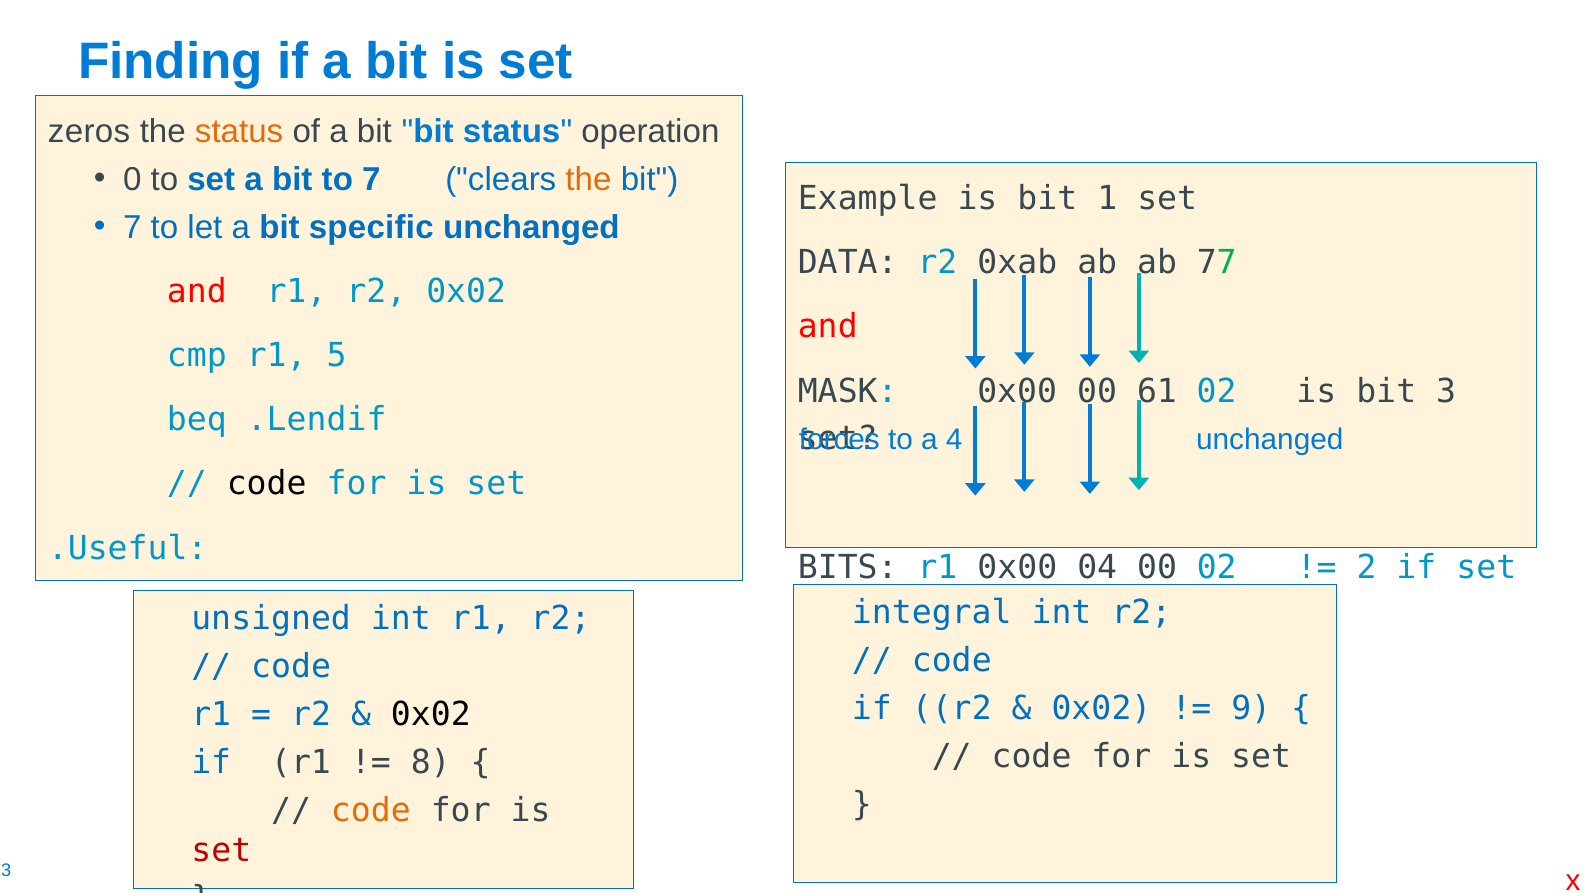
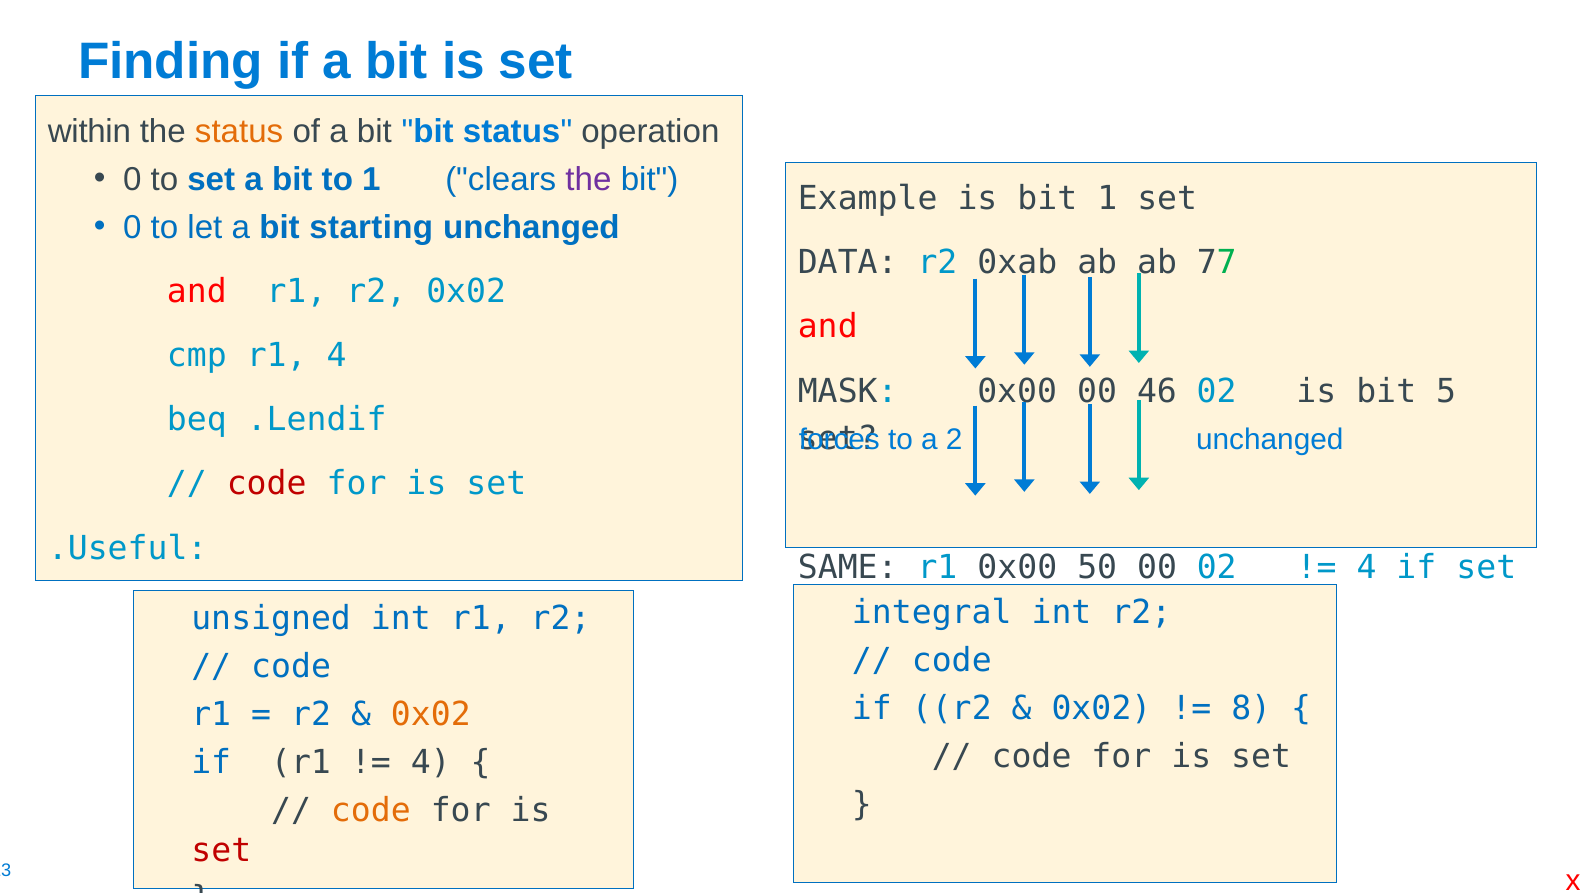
zeros: zeros -> within (89, 131)
to 7: 7 -> 1 (371, 179)
the colour: orange -> purple (589, 179)
7: 7 -> 0 (132, 227)
specific: specific -> starting (371, 227)
r1 5: 5 -> 4 (337, 356)
61: 61 -> 46 (1157, 391)
3: 3 -> 5 (1446, 391)
4: 4 -> 2 (954, 440)
code colour: black -> red (267, 484)
BITS: BITS -> SAME (848, 567)
04: 04 -> 50 (1097, 567)
2: 2 -> 4 (1367, 567)
9: 9 -> 8 (1251, 709)
0x02 colour: black -> orange (431, 715)
8: 8 -> 4 (431, 763)
